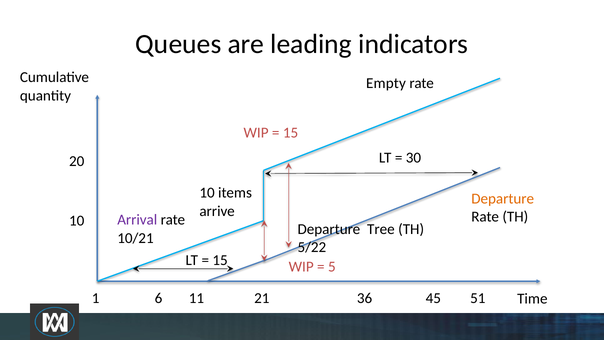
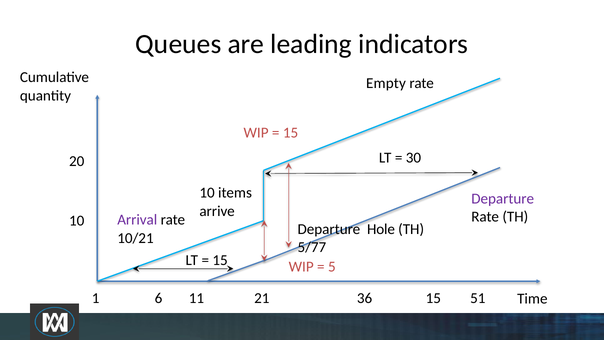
Departure colour: orange -> purple (503, 199)
Tree: Tree -> Hole (381, 229)
5/22: 5/22 -> 5/77 (312, 247)
36 45: 45 -> 15 (433, 298)
